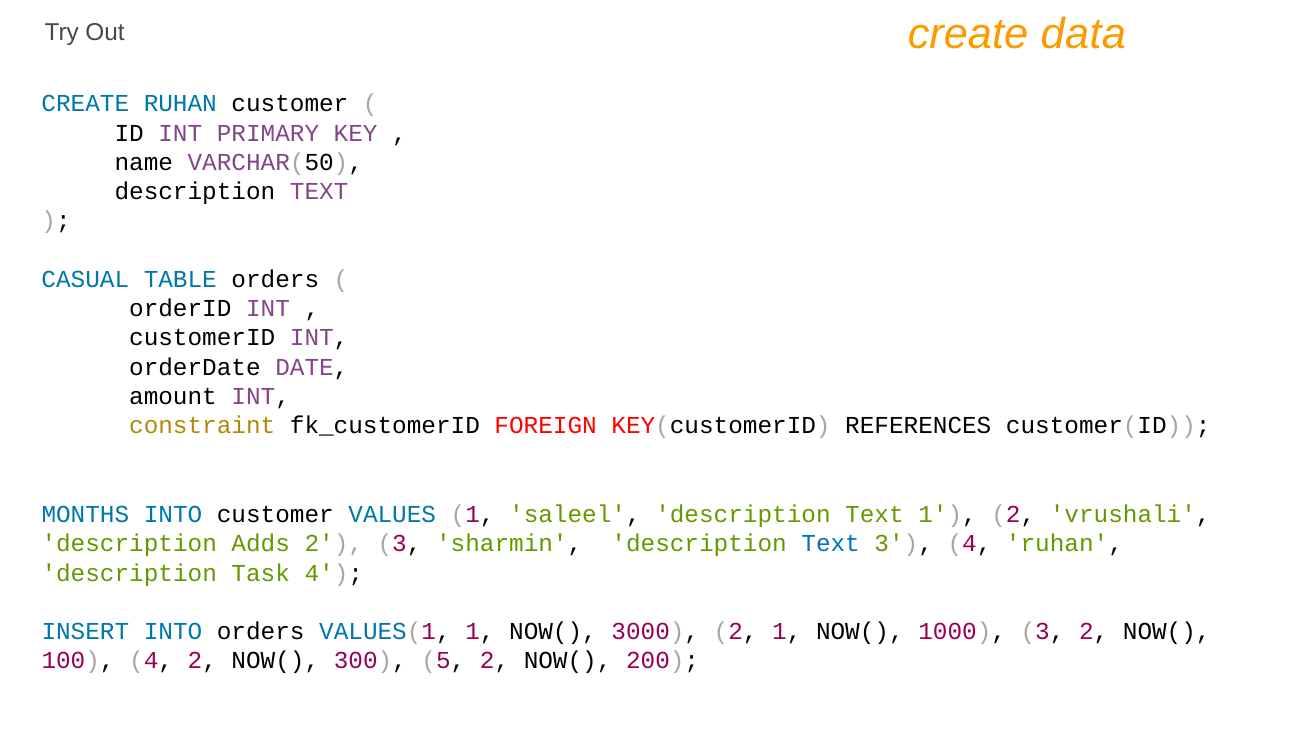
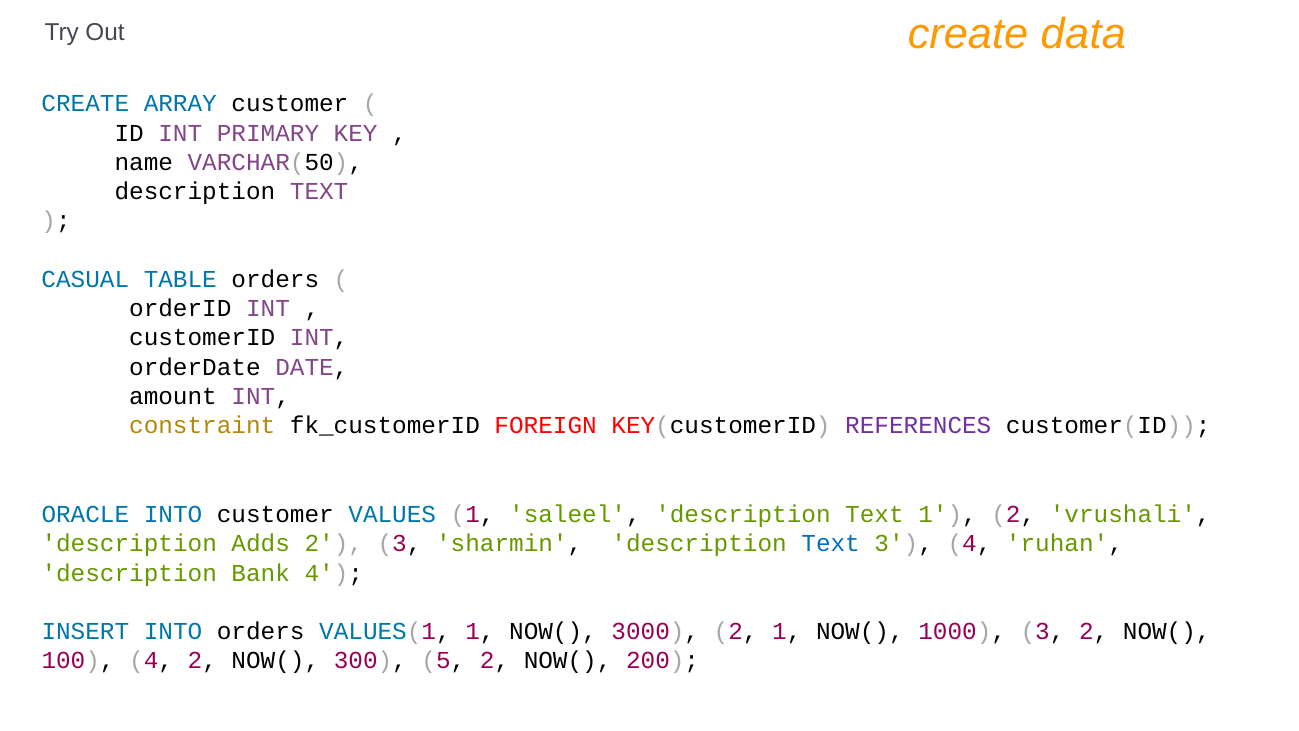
CREATE RUHAN: RUHAN -> ARRAY (180, 104)
REFERENCES colour: black -> purple (918, 425)
MONTHS: MONTHS -> ORACLE (85, 514)
Task: Task -> Bank (261, 573)
